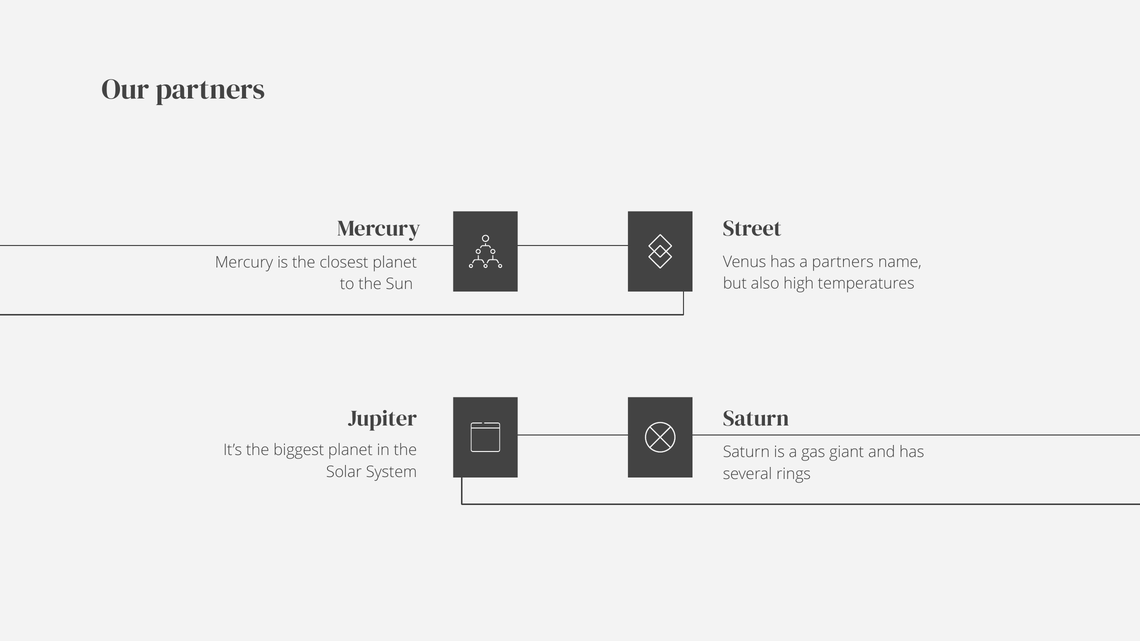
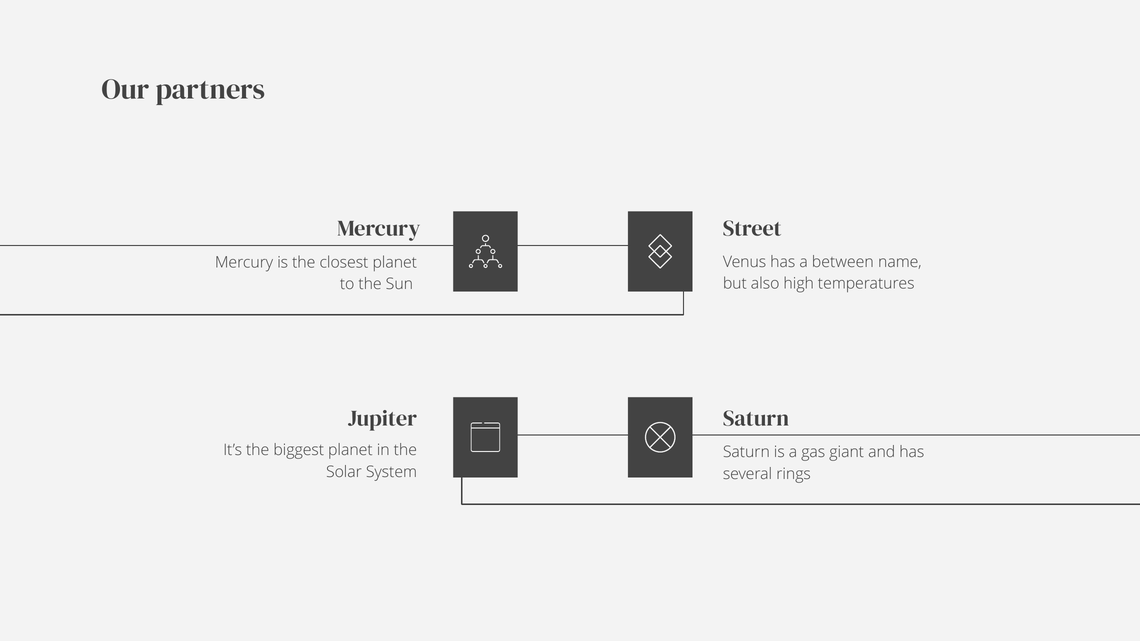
a partners: partners -> between (843, 262)
